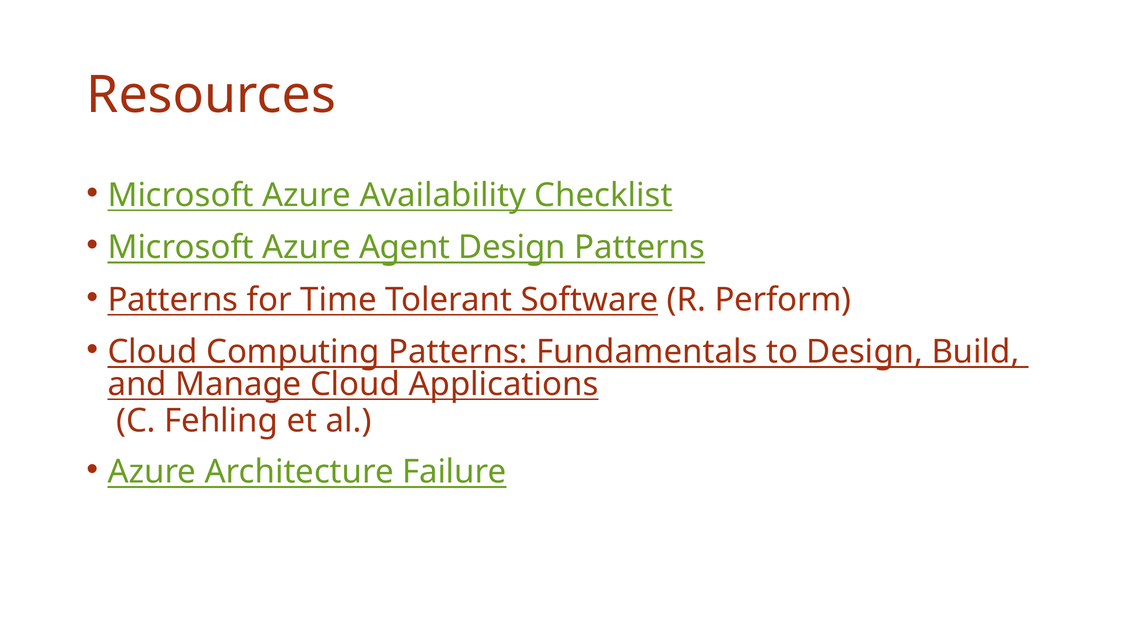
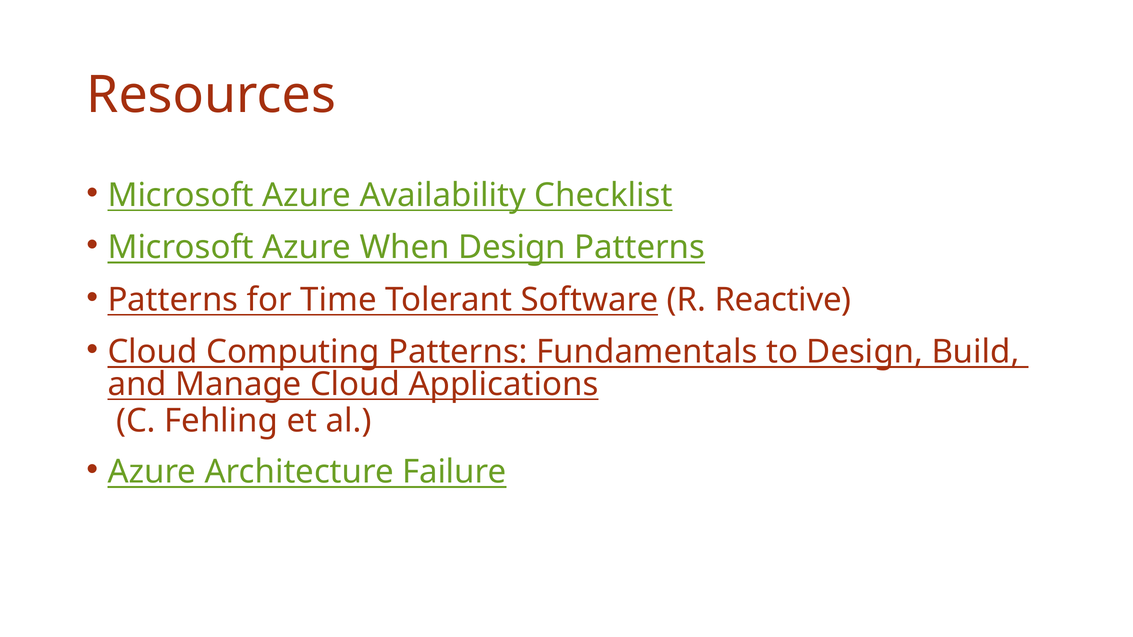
Agent: Agent -> When (405, 248)
Perform: Perform -> Reactive (783, 300)
